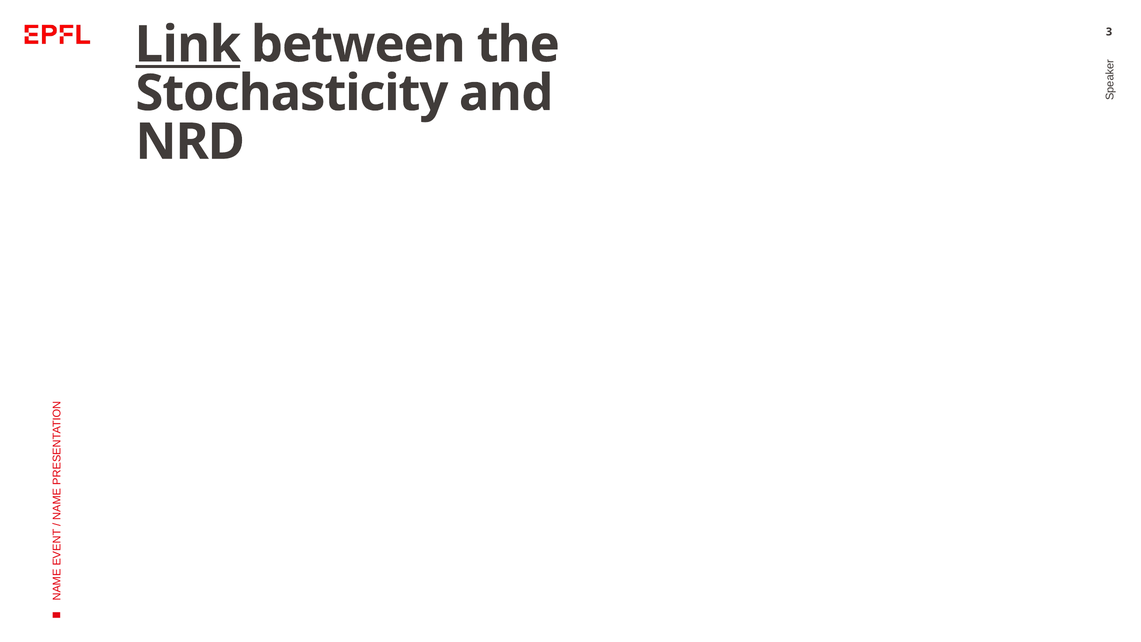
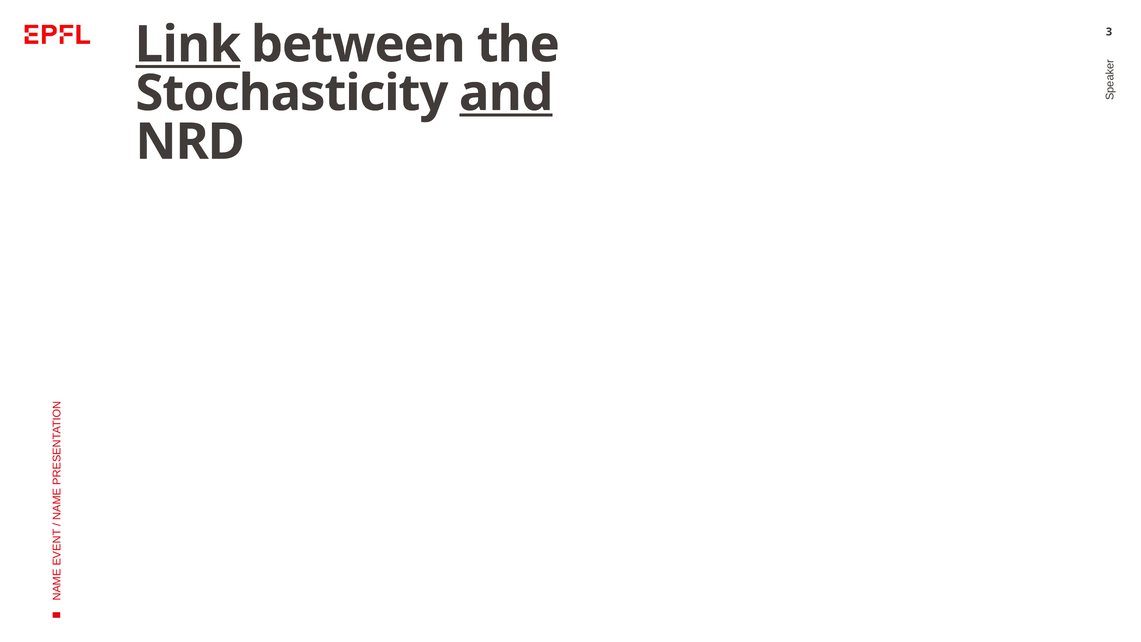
and underline: none -> present (506, 93)
